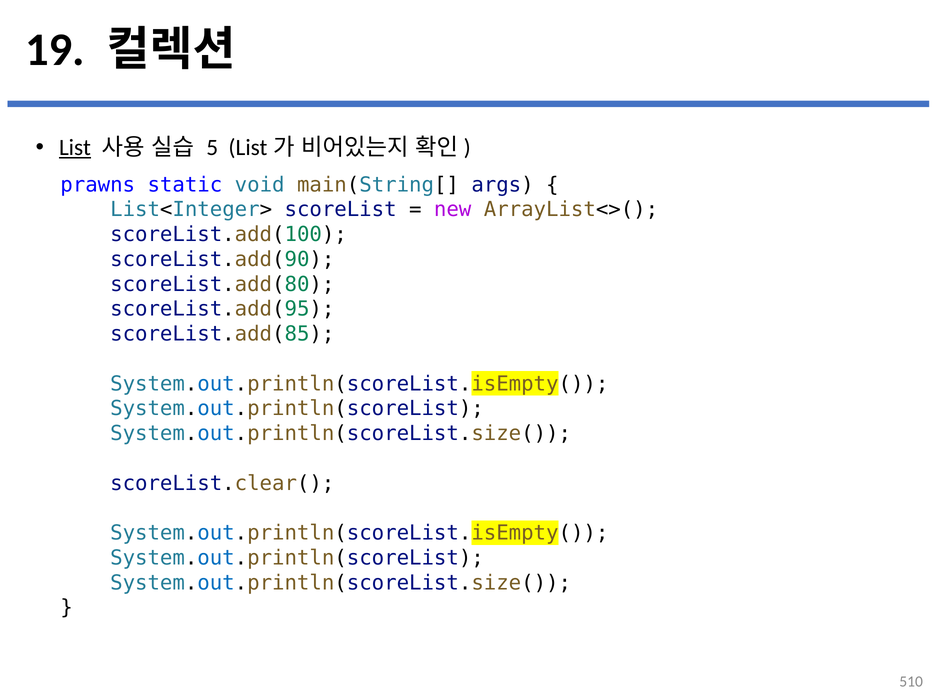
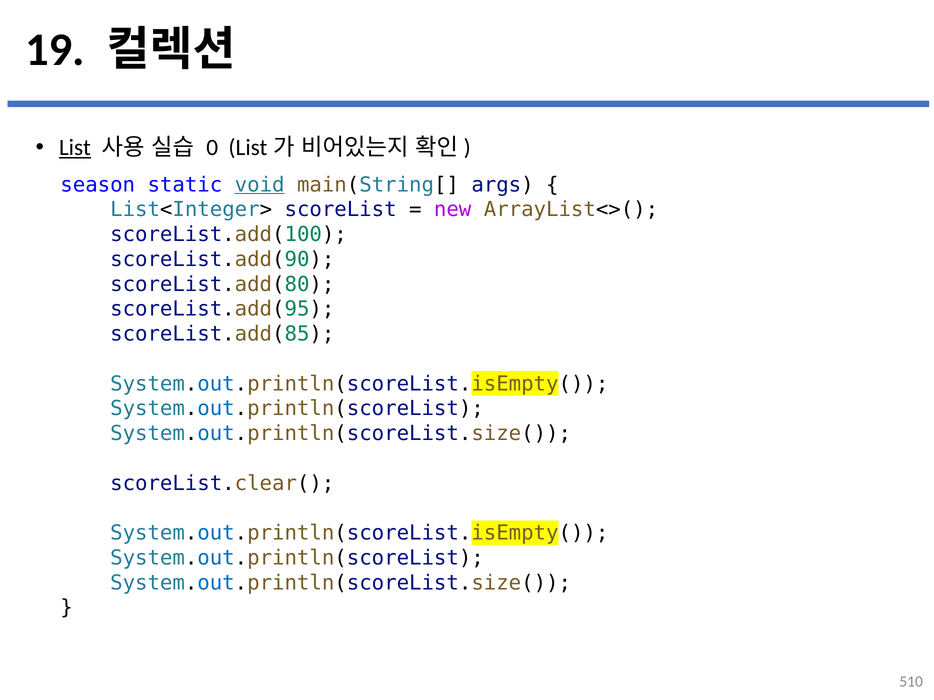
5: 5 -> 0 (212, 148)
prawns: prawns -> season (98, 185)
void underline: none -> present (260, 185)
